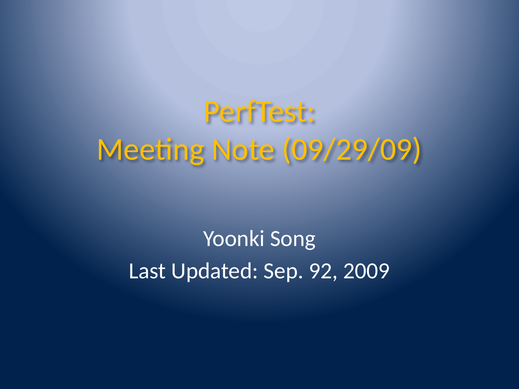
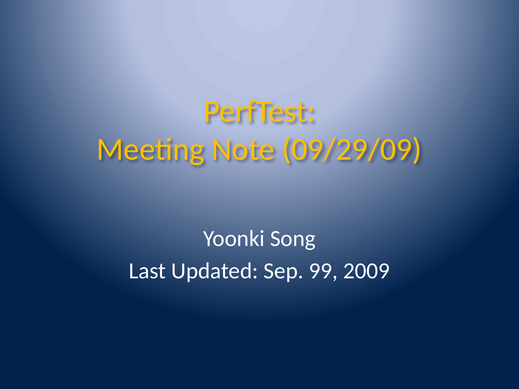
92: 92 -> 99 (323, 271)
